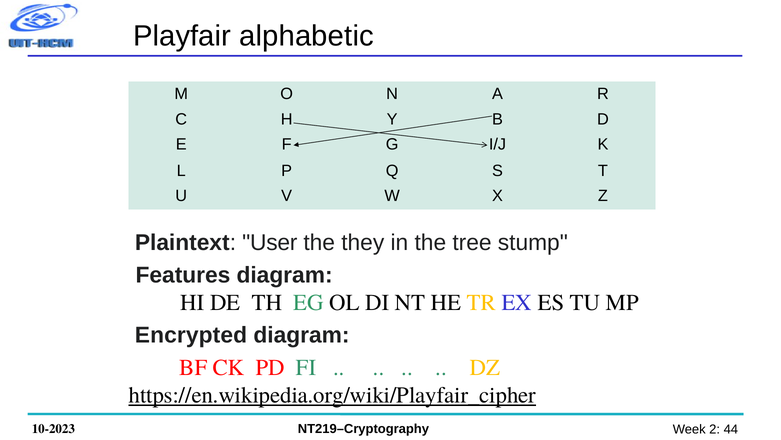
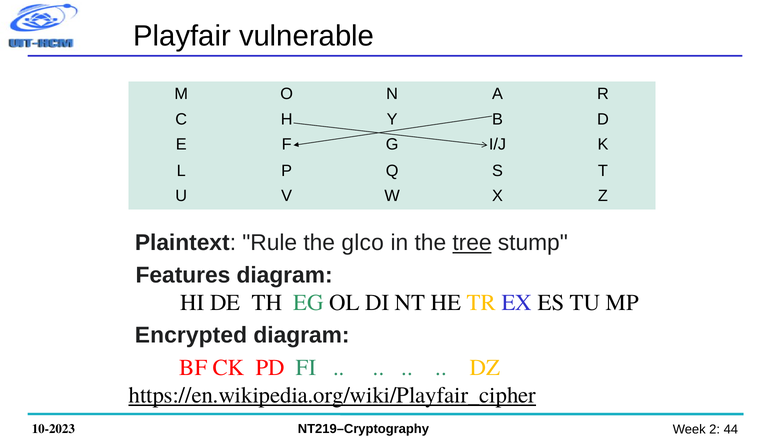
alphabetic: alphabetic -> vulnerable (307, 36)
User: User -> Rule (270, 242)
they: they -> glco (363, 242)
tree underline: none -> present (472, 242)
